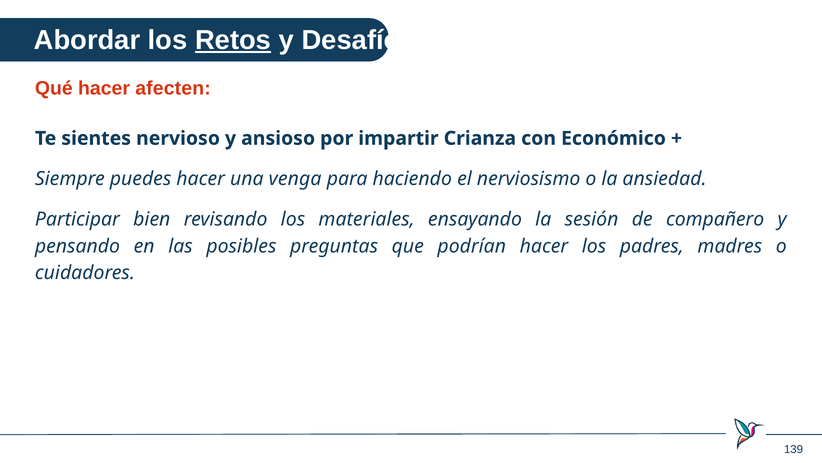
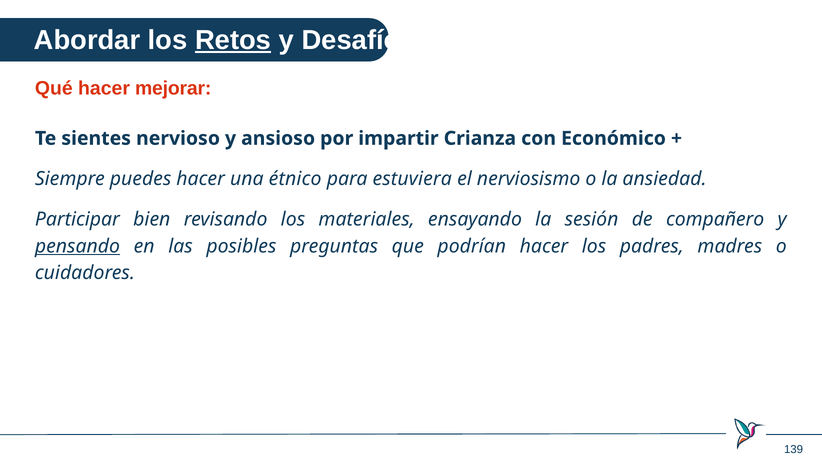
afecten: afecten -> mejorar (173, 88)
venga: venga -> étnico (295, 179)
haciendo: haciendo -> estuviera (412, 179)
pensando underline: none -> present (77, 246)
